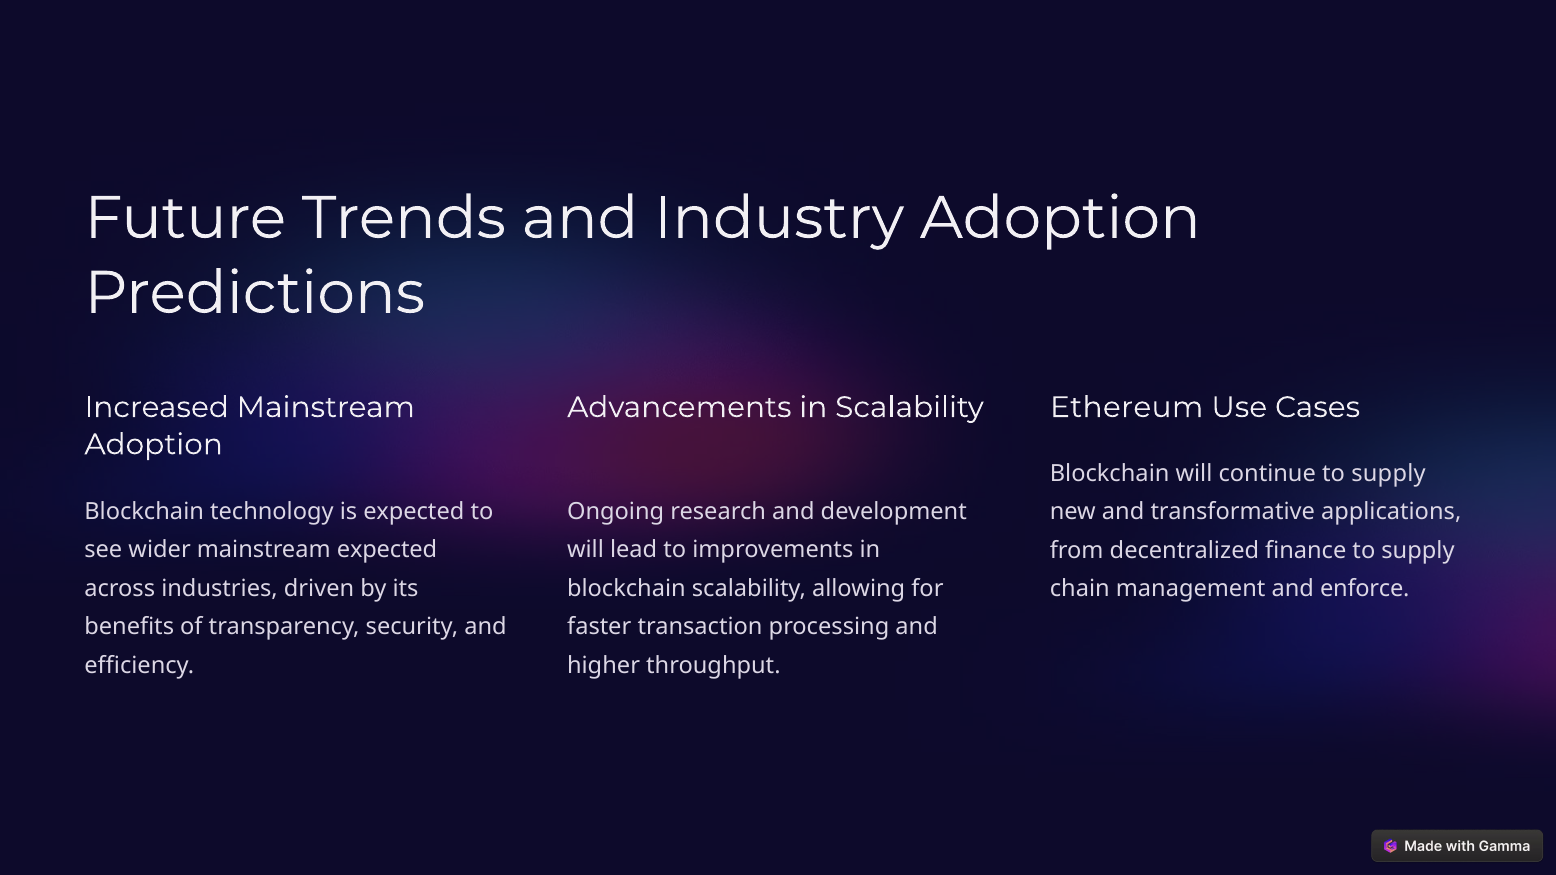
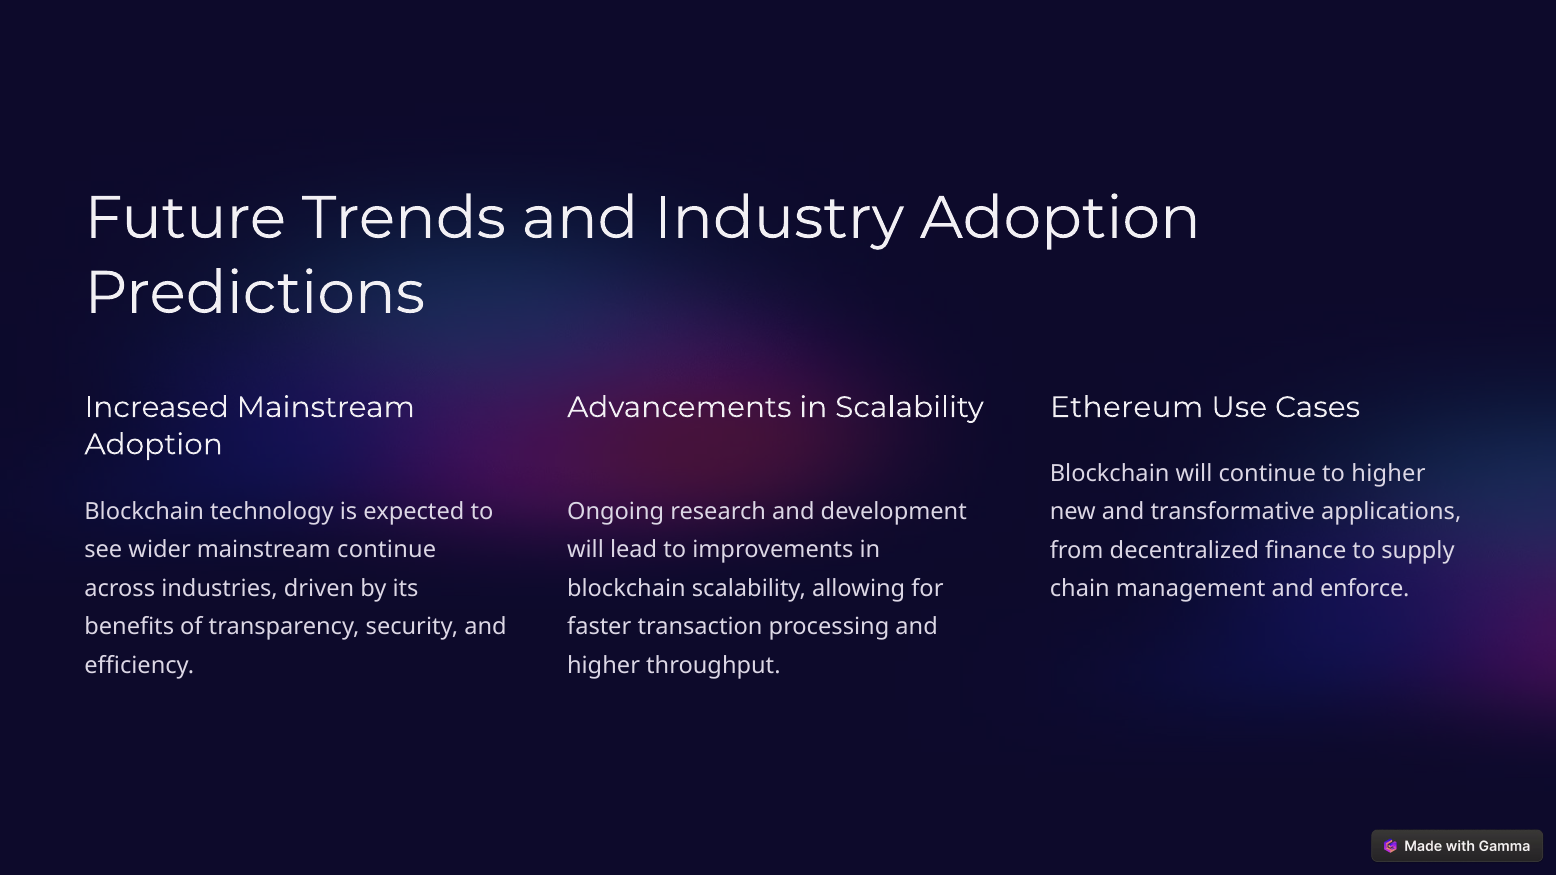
continue to supply: supply -> higher (1388, 474)
mainstream expected: expected -> continue (387, 550)
